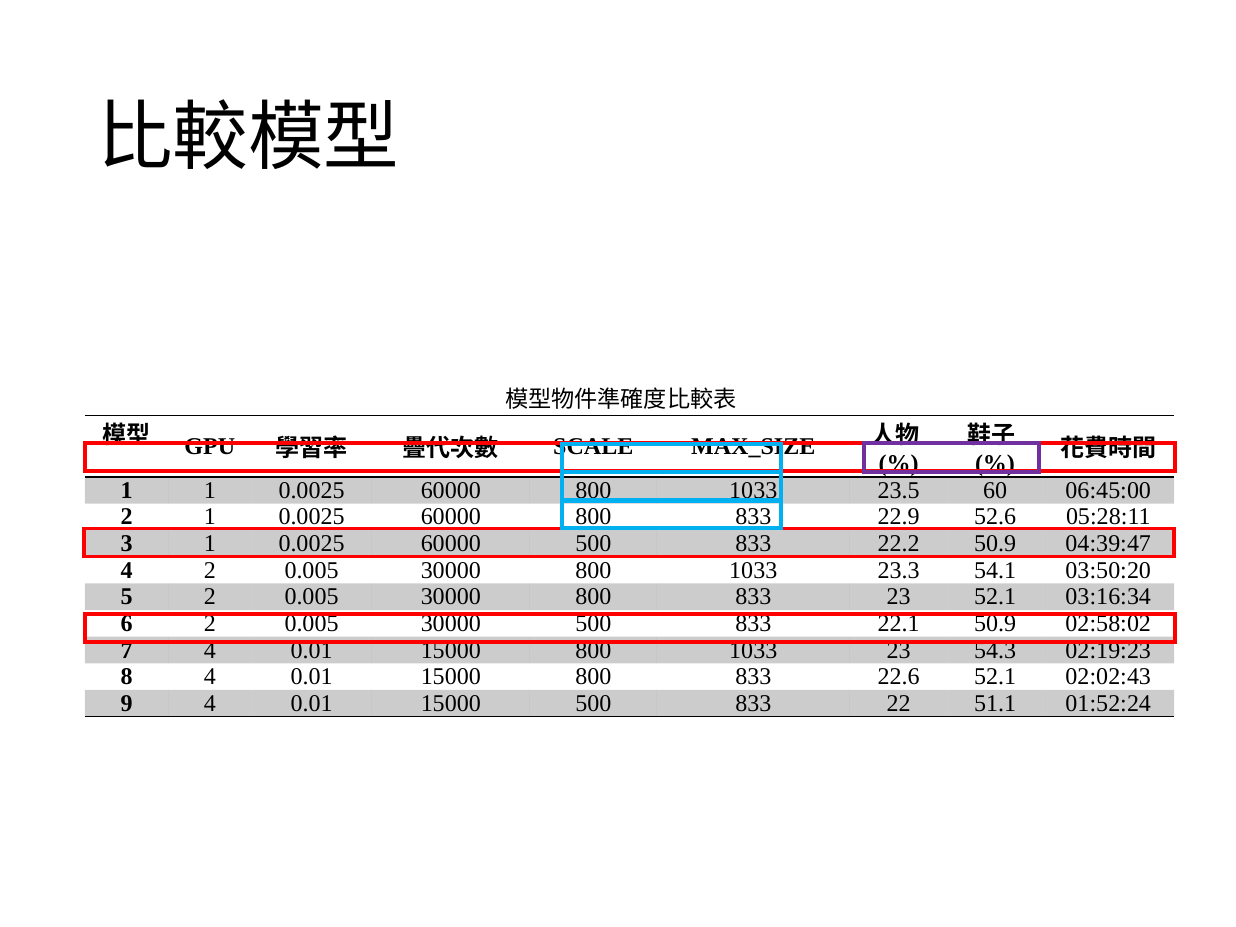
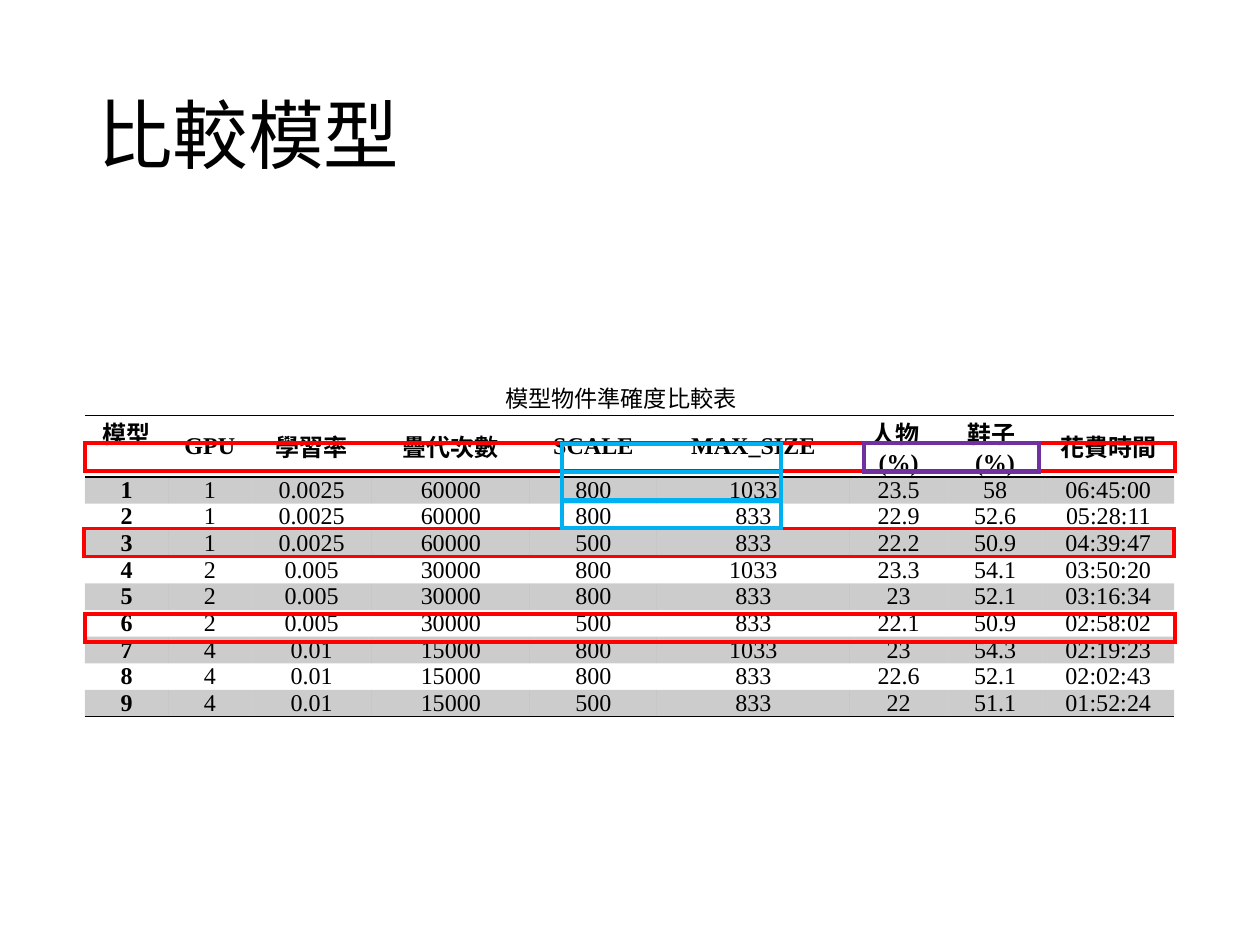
60: 60 -> 58 (995, 490)
